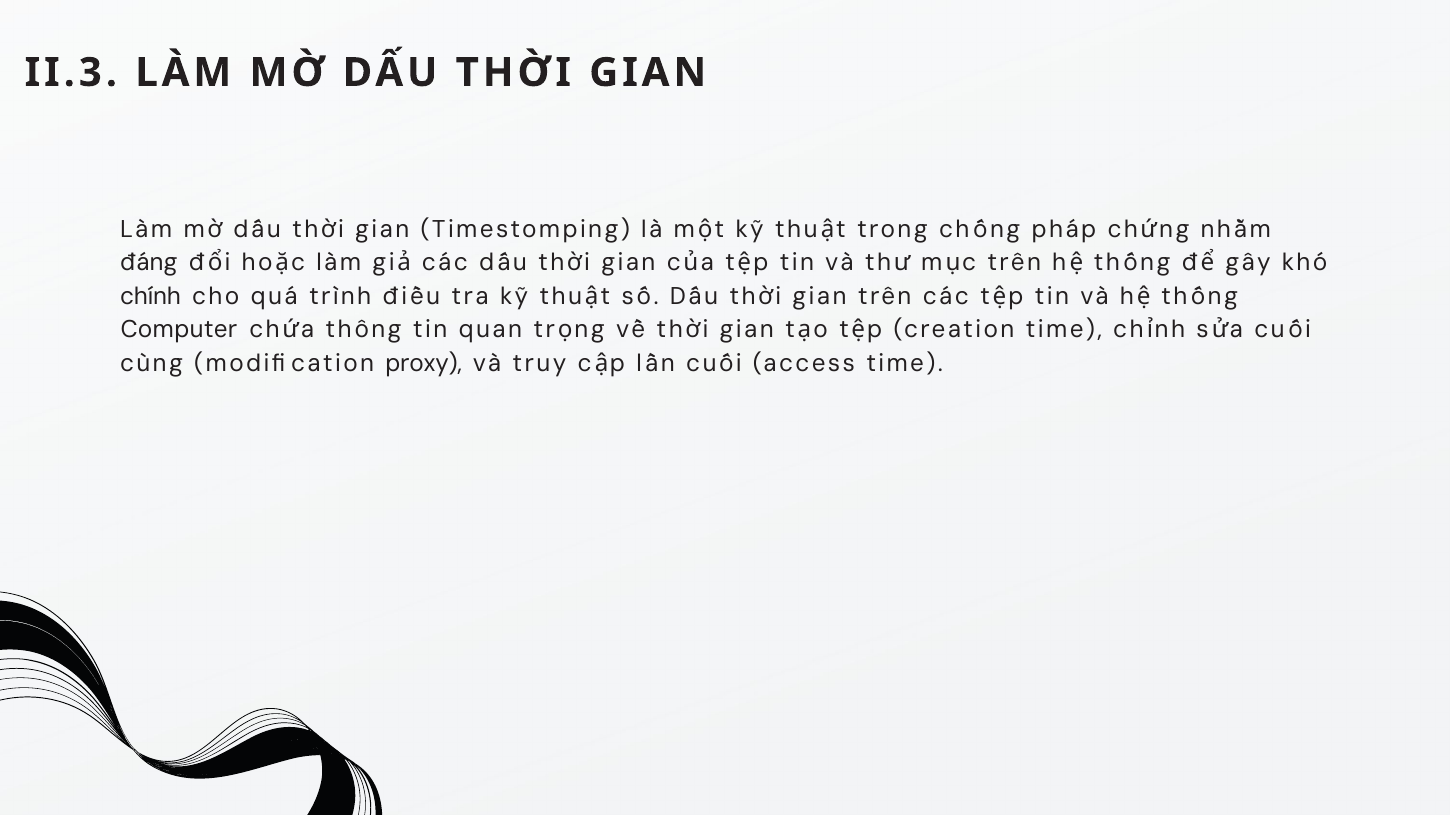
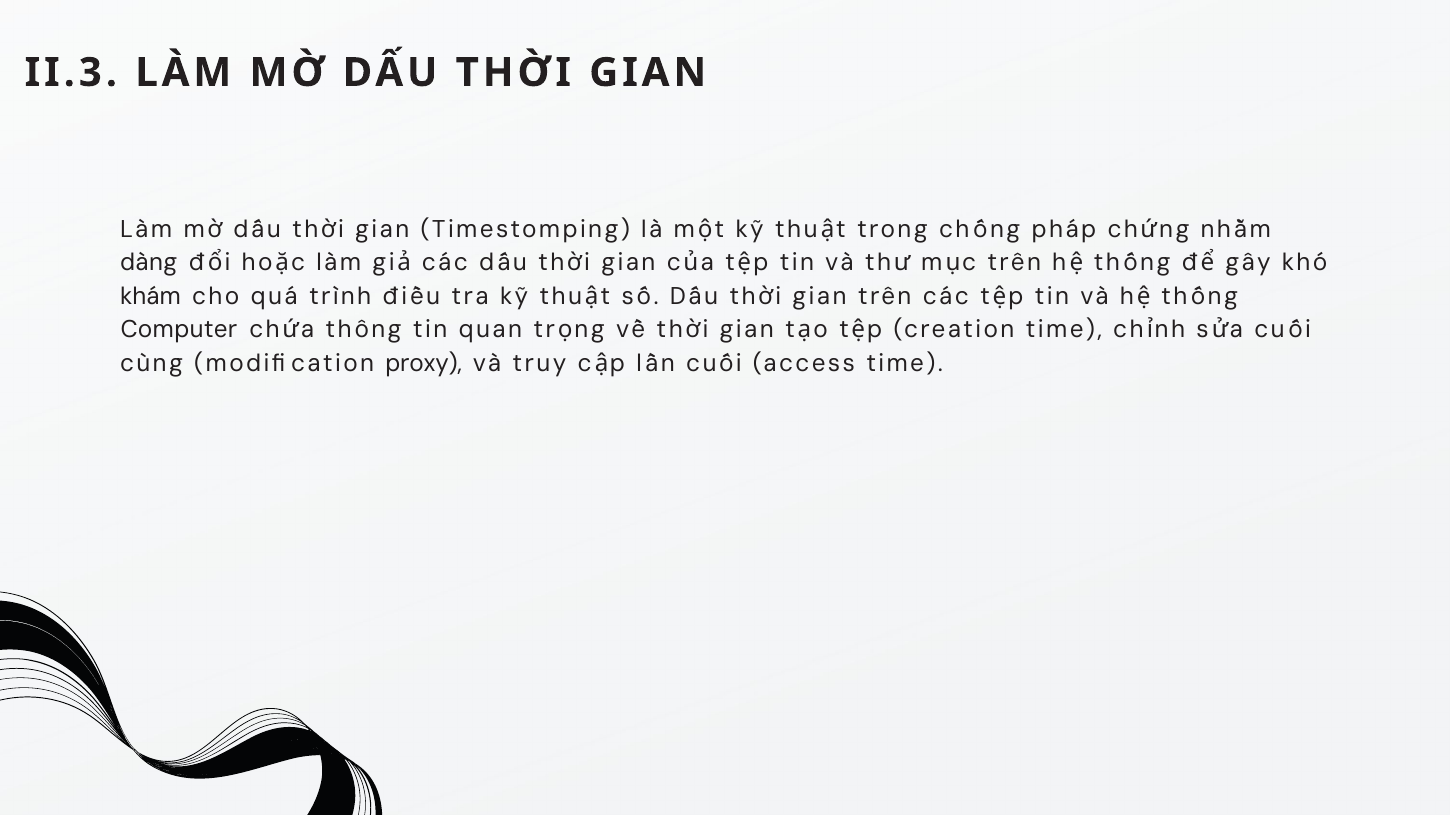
đáng: đáng -> dàng (149, 263)
chính: chính -> khám (151, 297)
